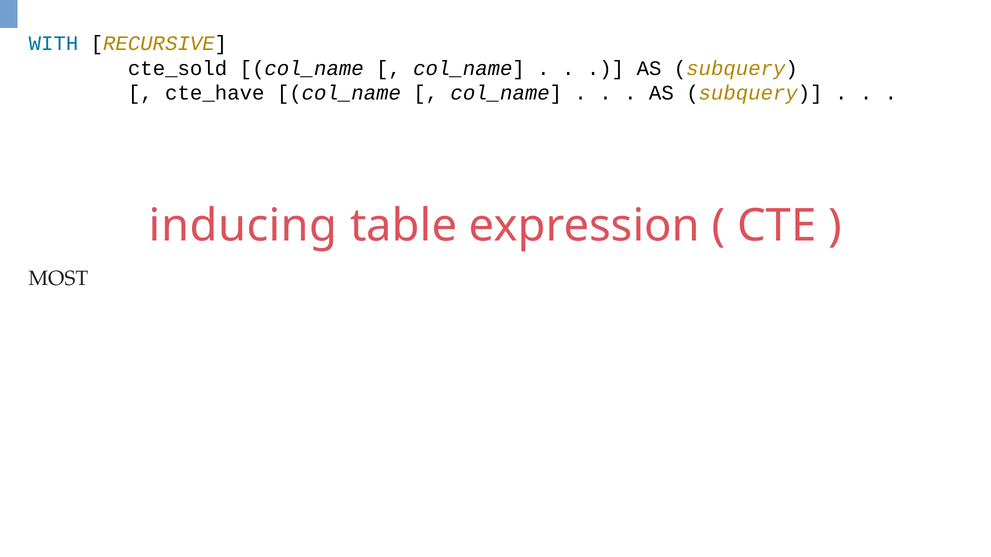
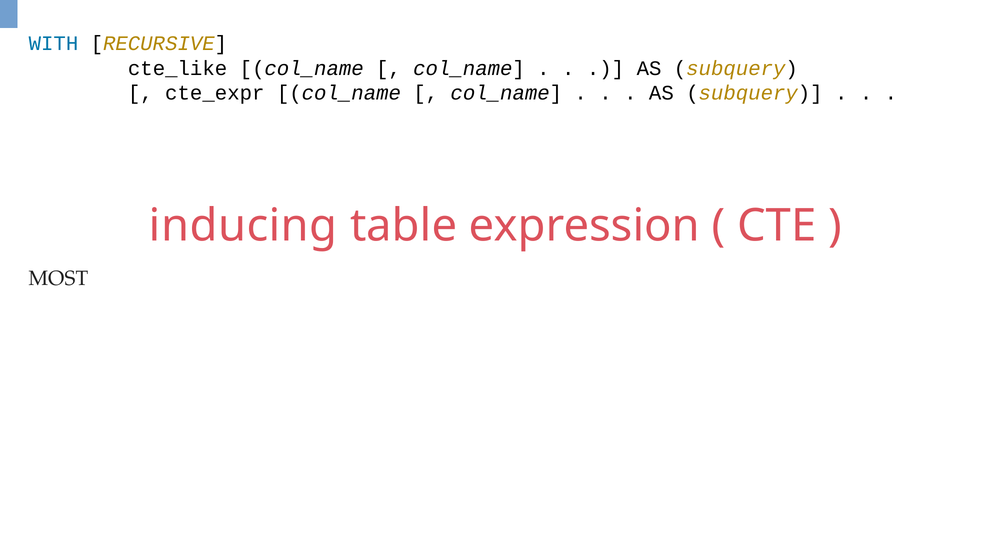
cte_sold: cte_sold -> cte_like (178, 68)
cte_have: cte_have -> cte_expr (215, 93)
